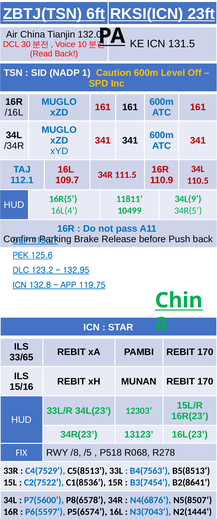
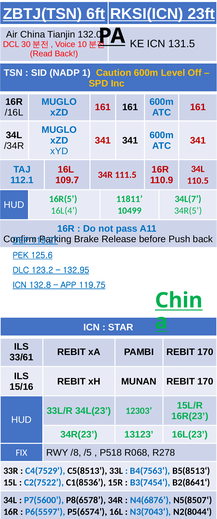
34L(9: 34L(9 -> 34L(7 (188, 199)
33/65: 33/65 -> 33/61 (22, 357)
N2(1444‘: N2(1444‘ -> N2(8044‘ (193, 512)
